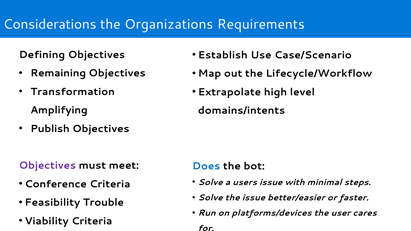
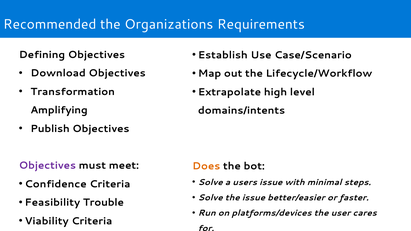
Considerations: Considerations -> Recommended (50, 24)
Remaining: Remaining -> Download (58, 73)
Does colour: blue -> orange (206, 166)
Conference: Conference -> Confidence (56, 184)
